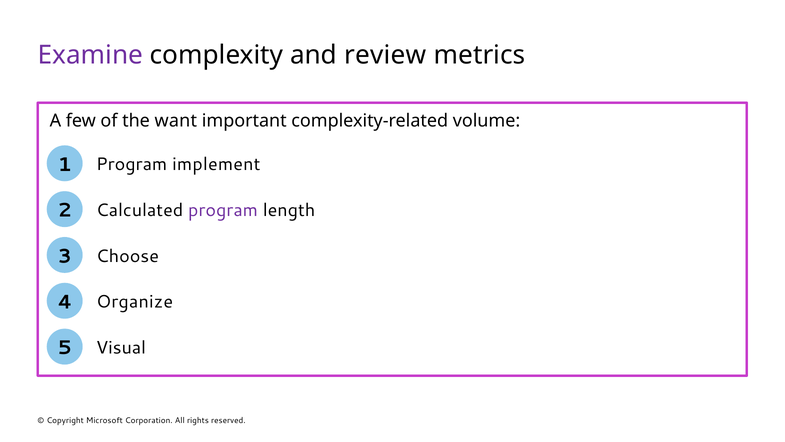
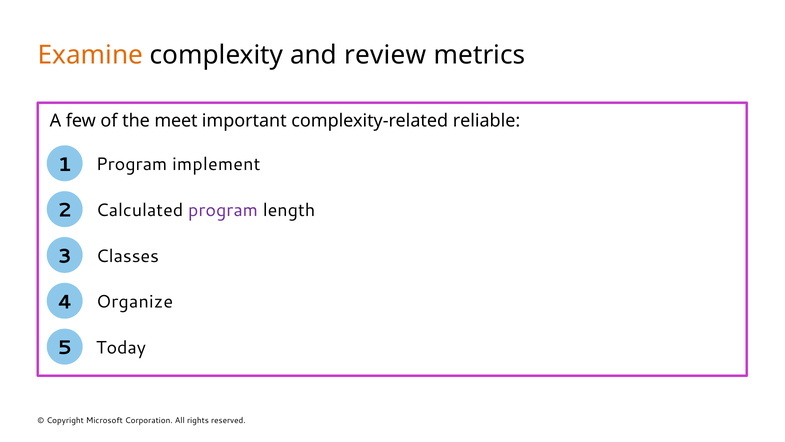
Examine colour: purple -> orange (90, 55)
want: want -> meet (176, 121)
volume: volume -> reliable (486, 121)
Choose: Choose -> Classes (127, 256)
Visual: Visual -> Today (121, 347)
